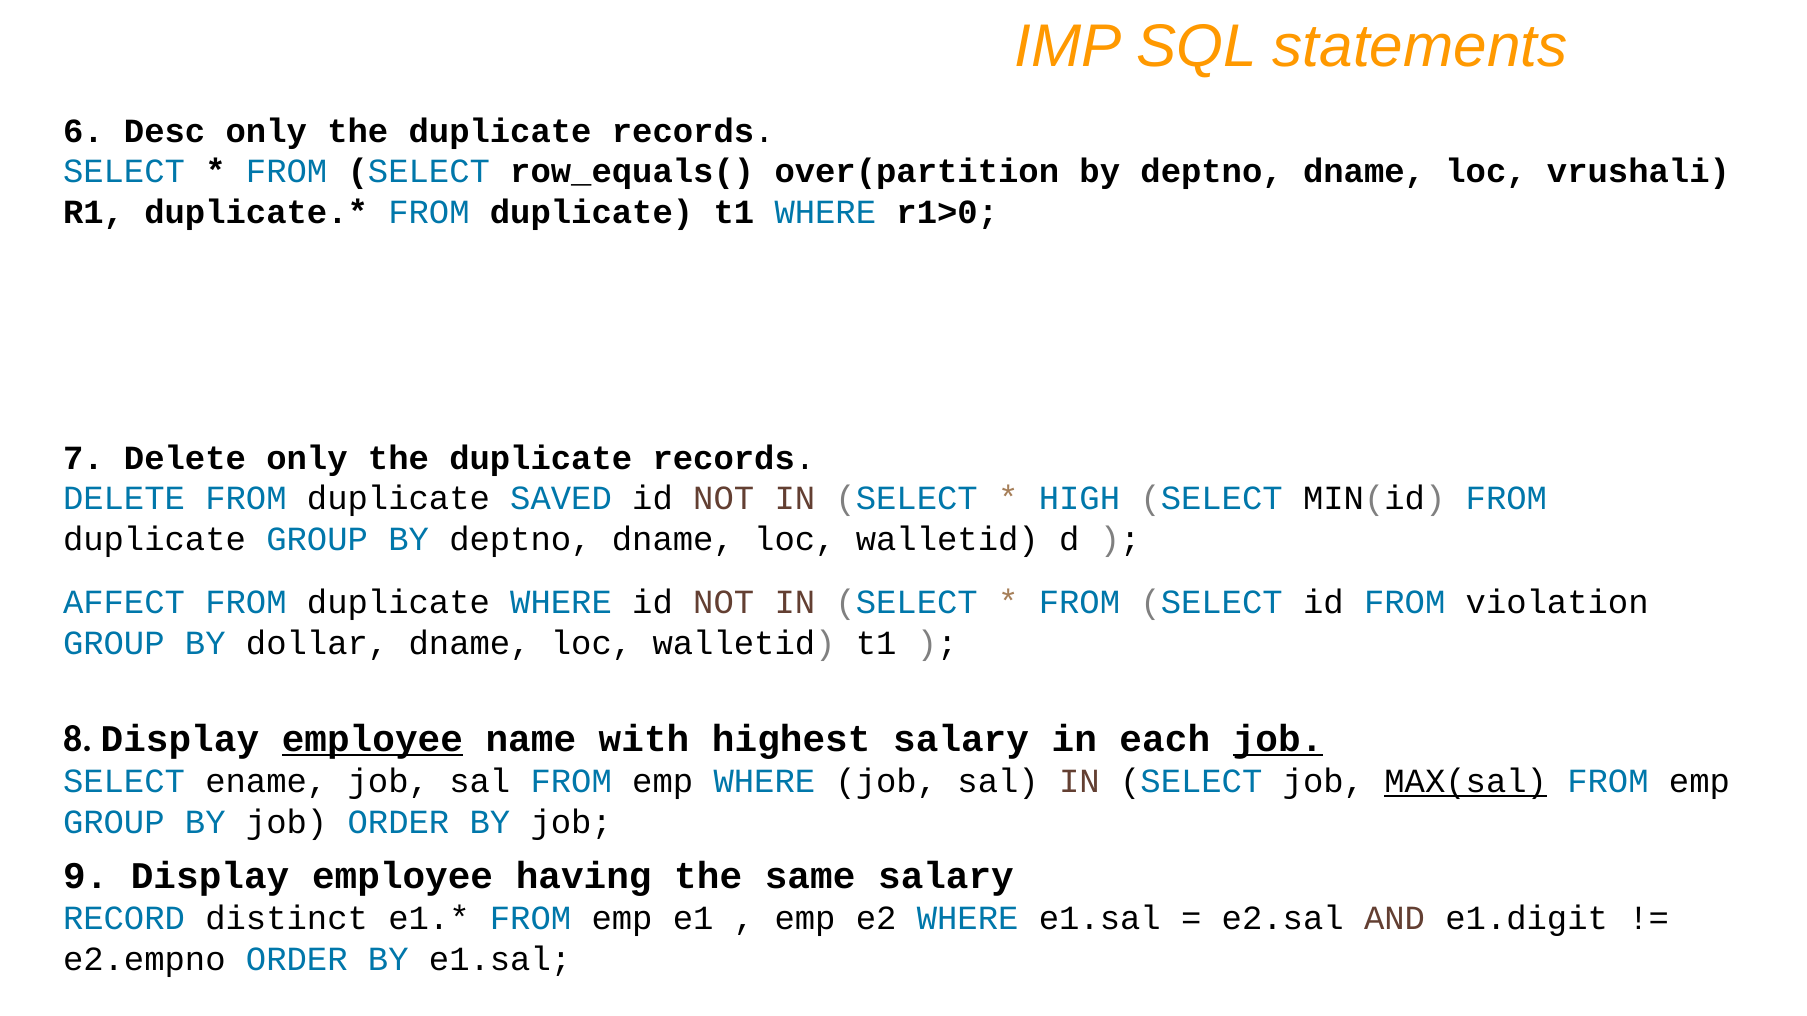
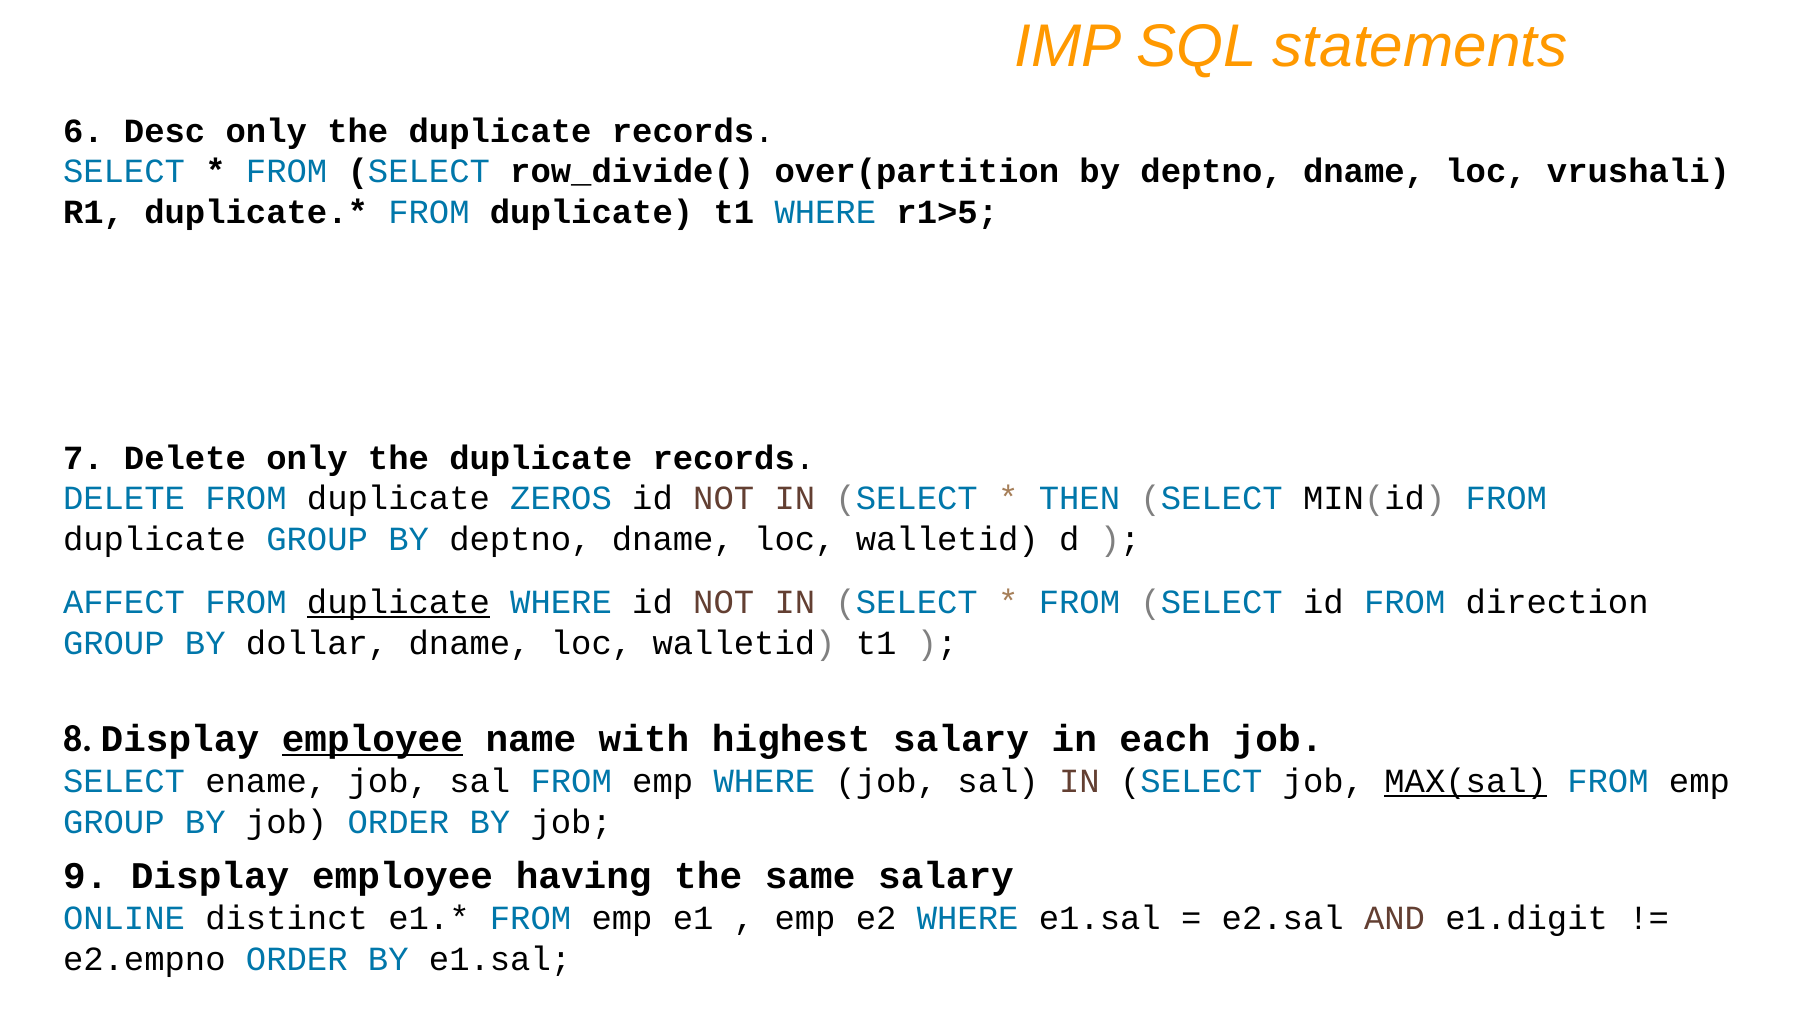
row_equals(: row_equals( -> row_divide( (632, 172)
r1>0: r1>0 -> r1>5 (947, 212)
SAVED: SAVED -> ZEROS (561, 499)
HIGH: HIGH -> THEN (1079, 499)
duplicate underline: none -> present (398, 603)
violation: violation -> direction (1557, 603)
job underline: present -> none (1278, 739)
RECORD: RECORD -> ONLINE (124, 919)
